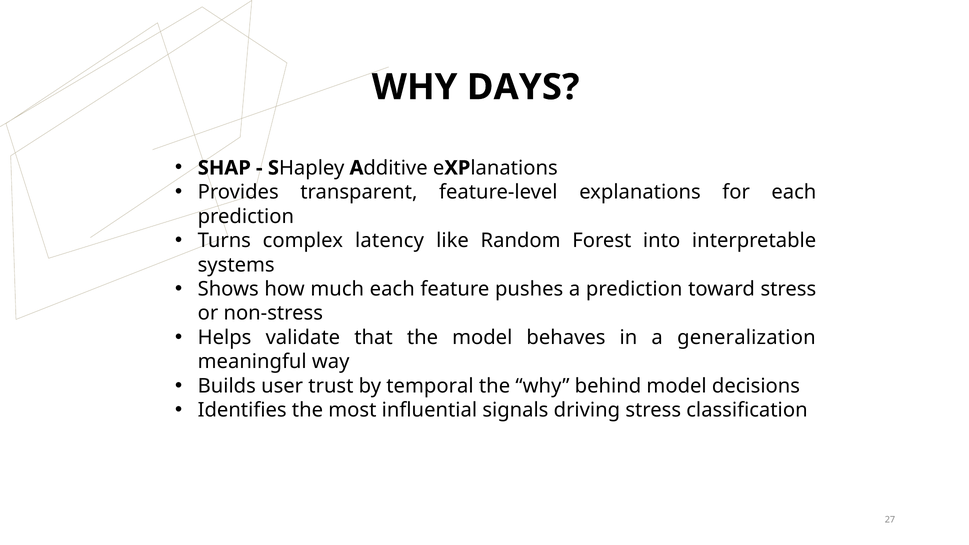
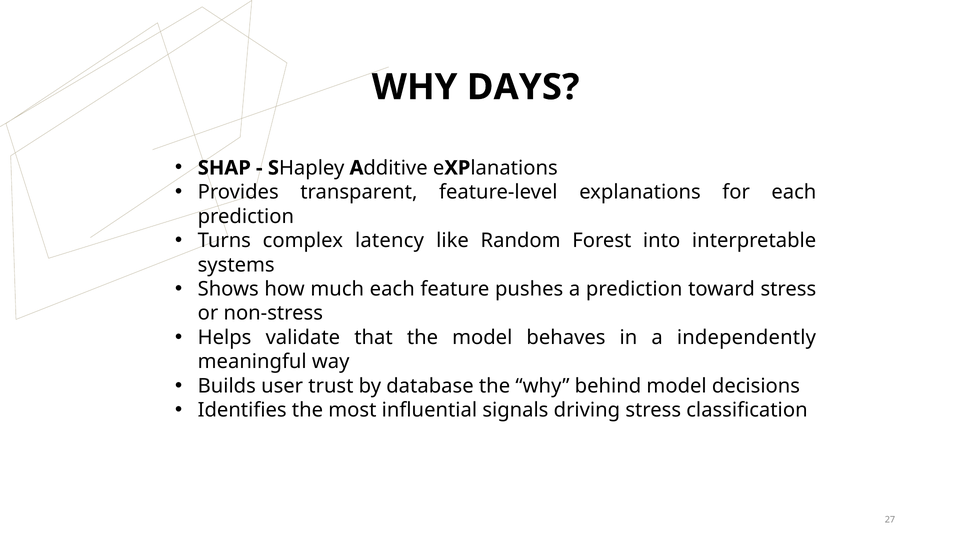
generalization: generalization -> independently (746, 338)
temporal: temporal -> database (430, 386)
